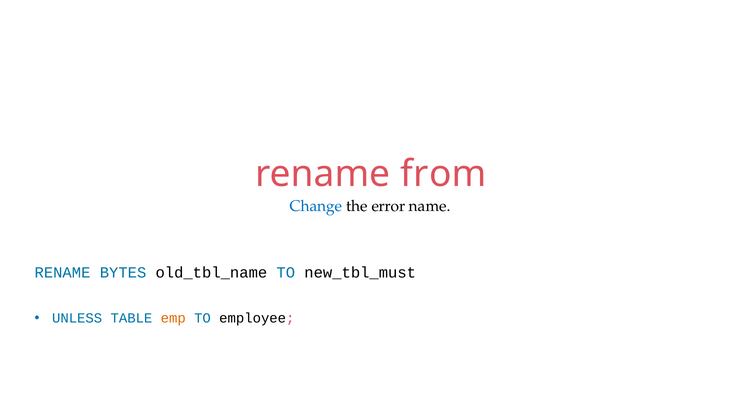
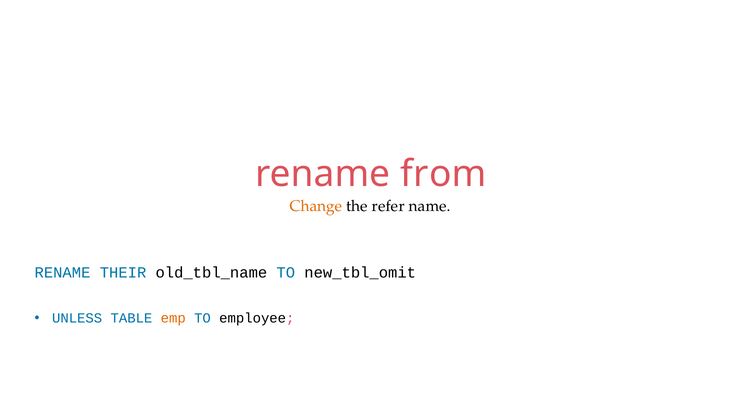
Change colour: blue -> orange (316, 206)
error: error -> refer (388, 206)
BYTES: BYTES -> THEIR (123, 272)
new_tbl_must: new_tbl_must -> new_tbl_omit (360, 272)
